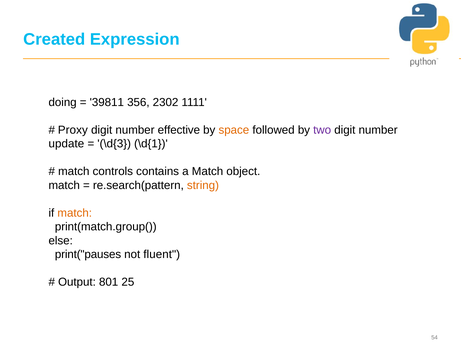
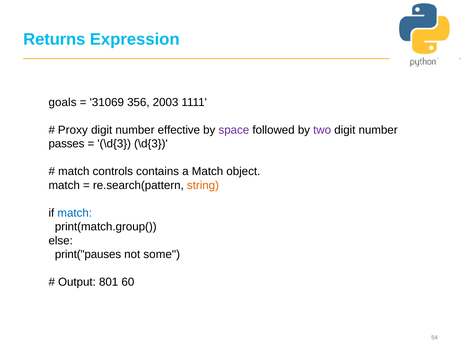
Created: Created -> Returns (54, 39)
doing: doing -> goals (63, 102)
39811: 39811 -> 31069 (107, 102)
2302: 2302 -> 2003 (166, 102)
space colour: orange -> purple (234, 130)
update: update -> passes (66, 144)
\d{3 \d{1: \d{1 -> \d{3 (151, 144)
match colour: orange -> blue (75, 213)
fluent: fluent -> some (162, 254)
25: 25 -> 60 (128, 282)
